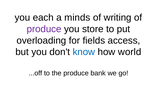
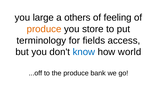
each: each -> large (43, 18)
minds: minds -> others (77, 18)
writing: writing -> feeling (118, 18)
produce colour: purple -> orange (44, 29)
overloading: overloading -> terminology (41, 41)
